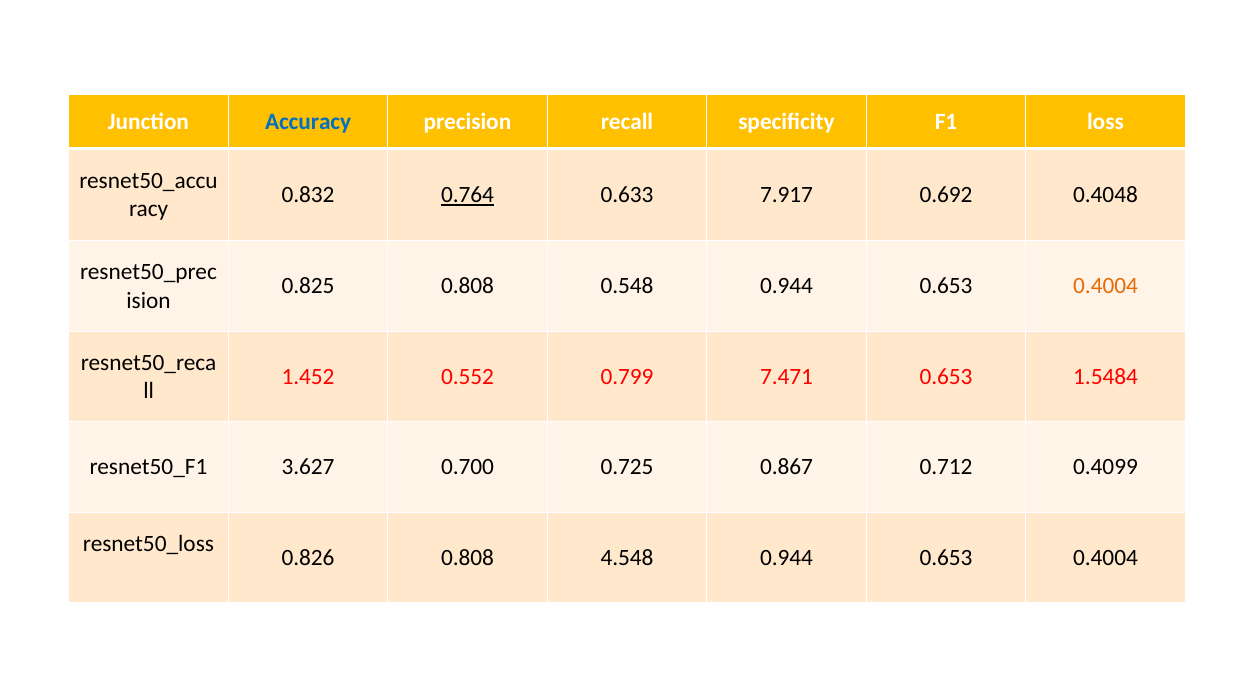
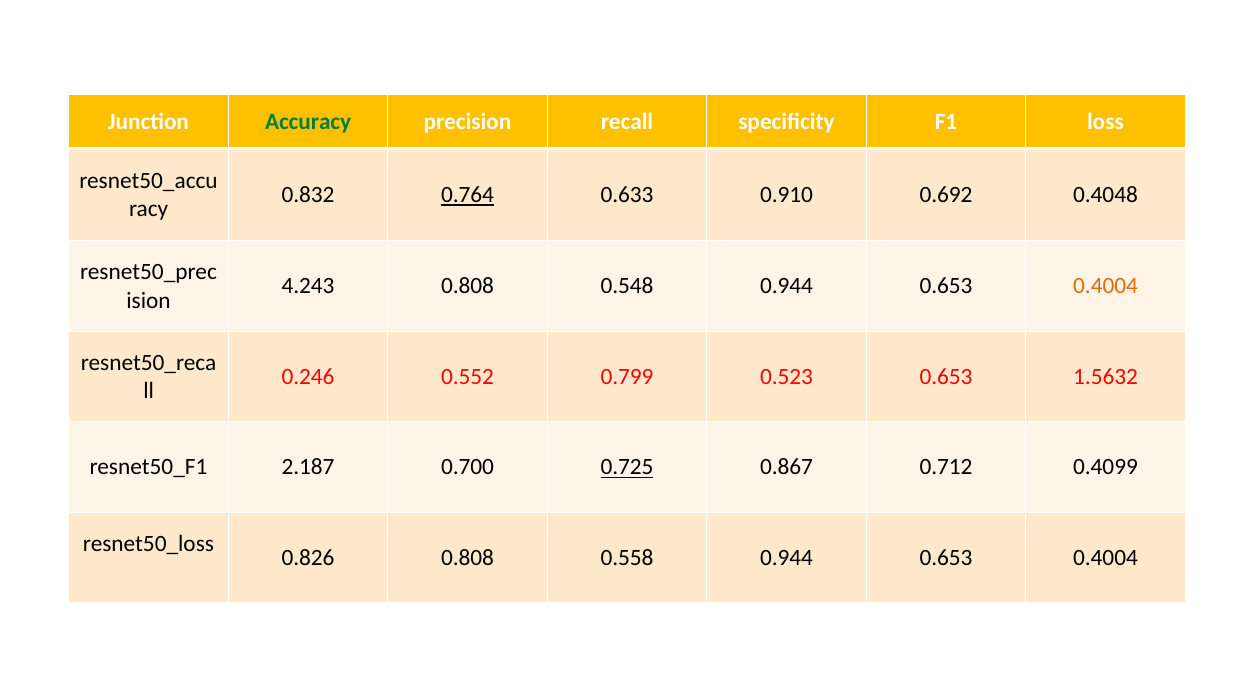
Accuracy colour: blue -> green (308, 122)
7.917: 7.917 -> 0.910 (787, 195)
0.825: 0.825 -> 4.243 (308, 286)
1.452: 1.452 -> 0.246 (308, 377)
7.471: 7.471 -> 0.523 (787, 377)
1.5484: 1.5484 -> 1.5632 (1106, 377)
3.627: 3.627 -> 2.187 (308, 467)
0.725 underline: none -> present (627, 467)
4.548: 4.548 -> 0.558 (627, 558)
